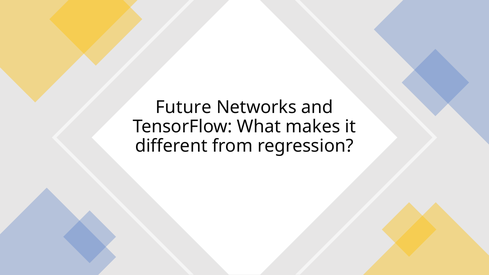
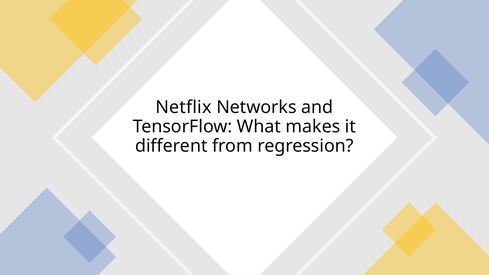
Future: Future -> Netflix (184, 107)
